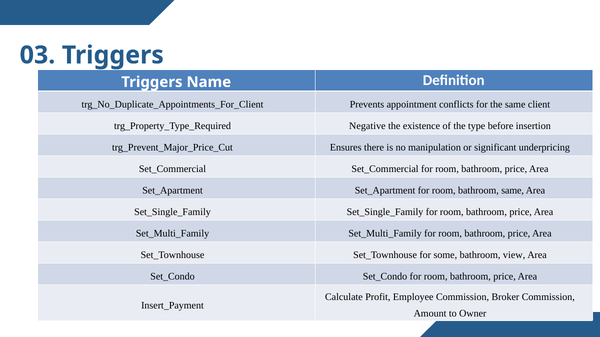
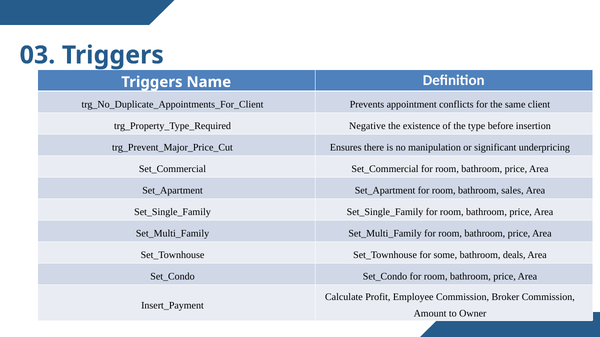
bathroom same: same -> sales (513, 191)
view: view -> deals (514, 256)
